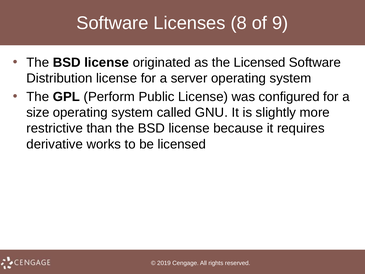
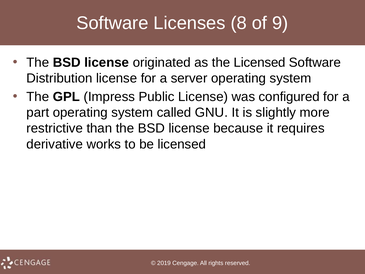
Perform: Perform -> Impress (109, 97)
size: size -> part (38, 112)
